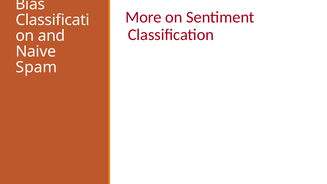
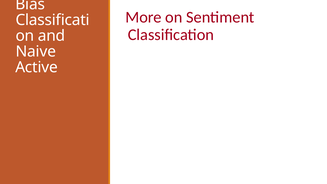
Spam: Spam -> Active (37, 67)
